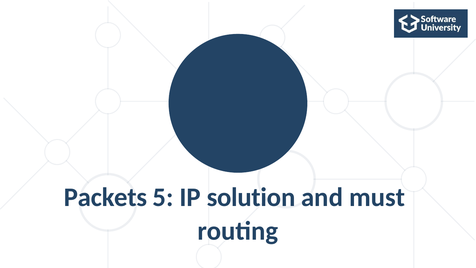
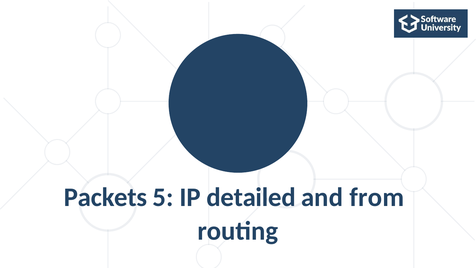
solution: solution -> detailed (251, 197)
must: must -> from (377, 197)
